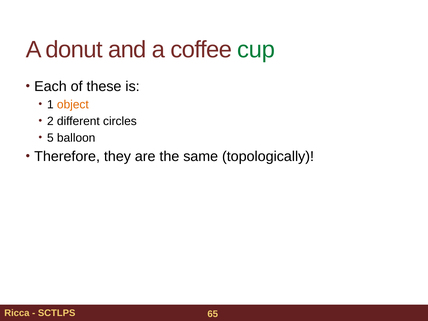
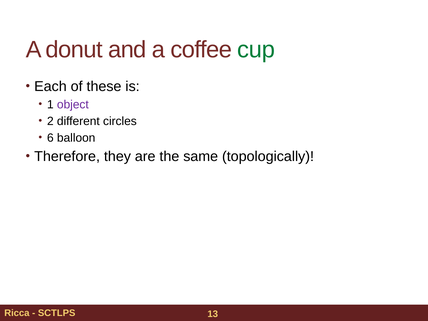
object colour: orange -> purple (73, 105)
5: 5 -> 6 (50, 138)
65: 65 -> 13 (213, 314)
